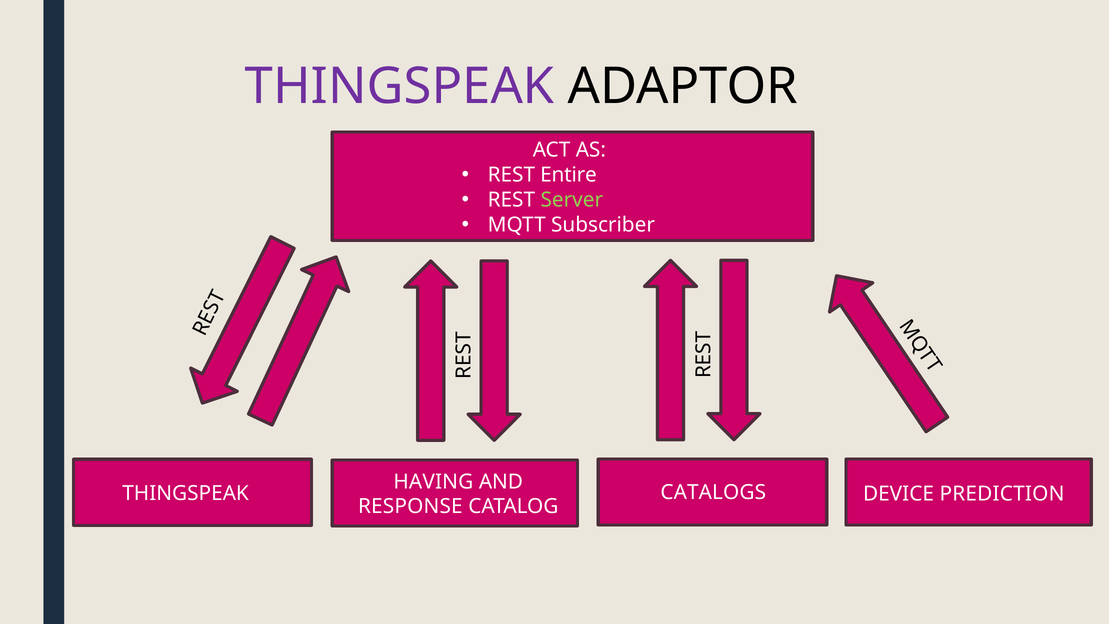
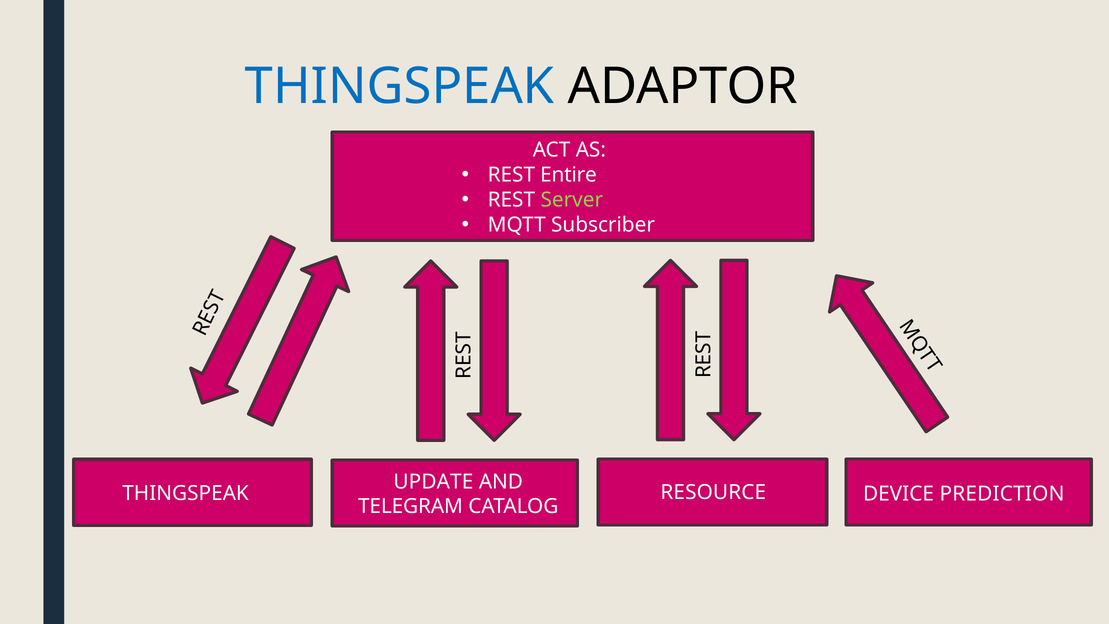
THINGSPEAK colour: purple -> blue (400, 86)
HAVING: HAVING -> UPDATE (433, 482)
CATALOGS: CATALOGS -> RESOURCE (713, 492)
RESPONSE: RESPONSE -> TELEGRAM (410, 506)
